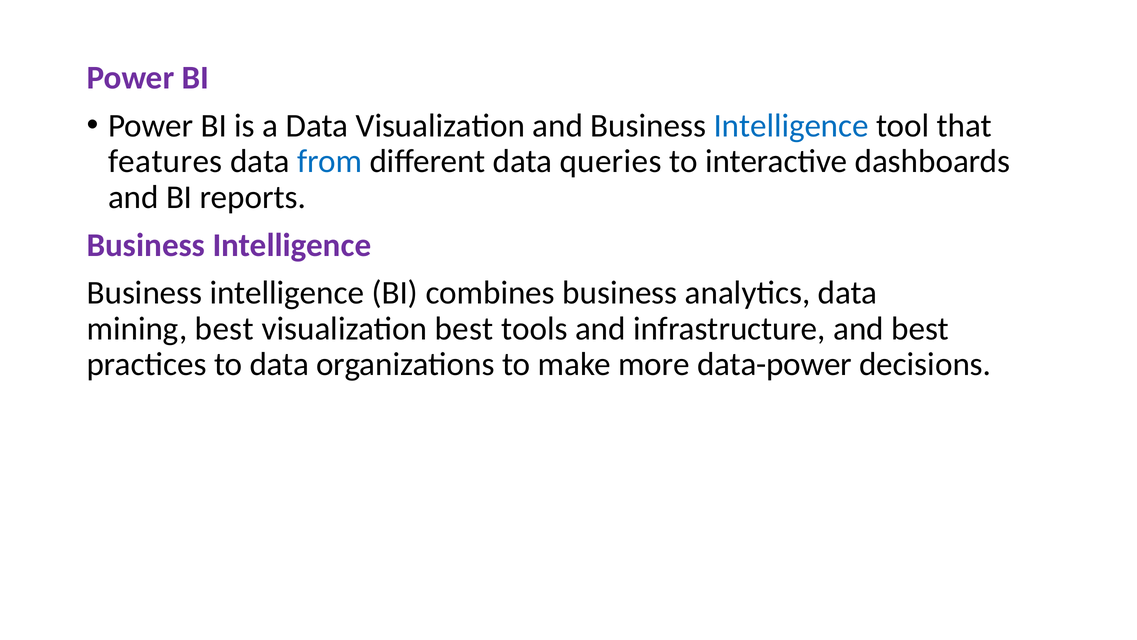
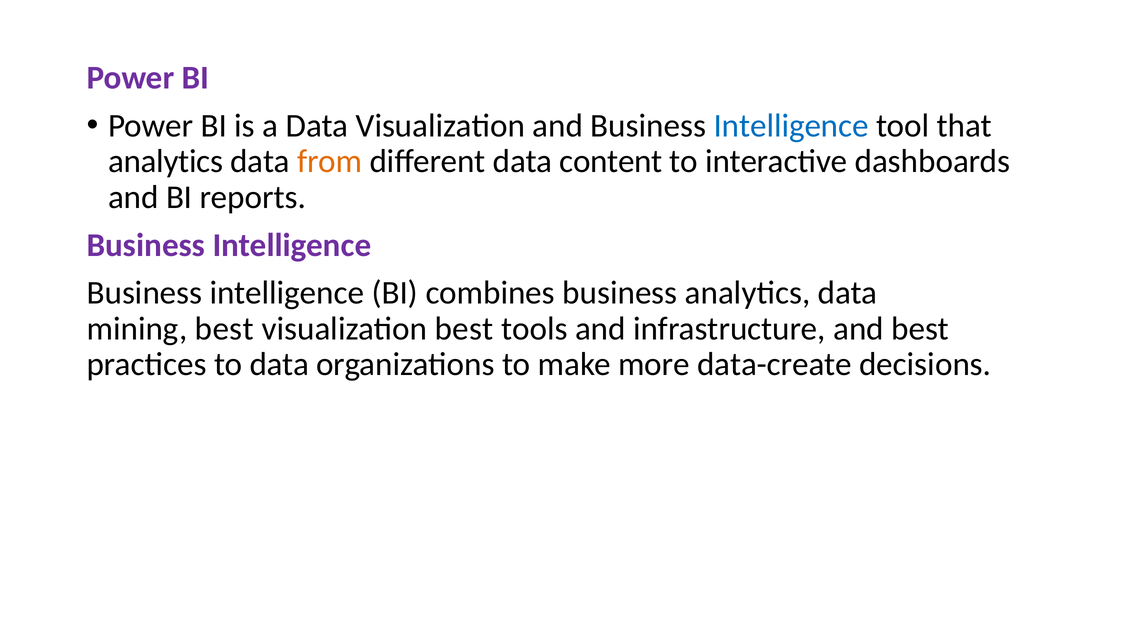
features: features -> analytics (165, 161)
from colour: blue -> orange (330, 161)
queries: queries -> content (611, 161)
data-power: data-power -> data-create (774, 364)
